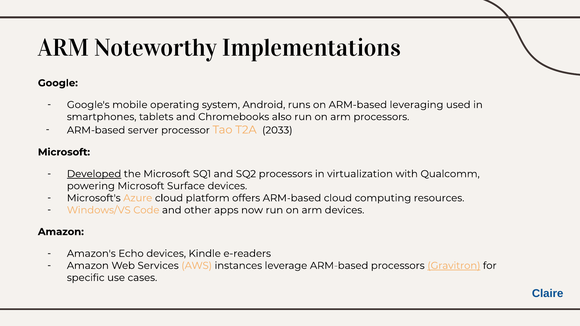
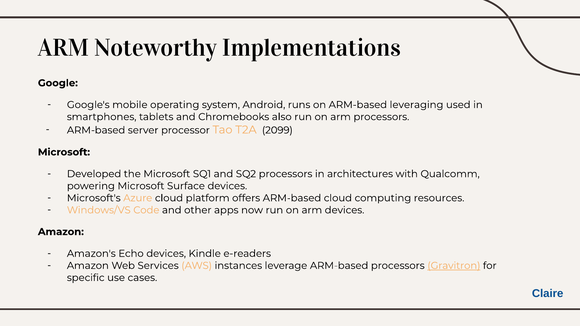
2033: 2033 -> 2099 (277, 130)
Developed underline: present -> none (94, 174)
virtualization: virtualization -> architectures (360, 174)
